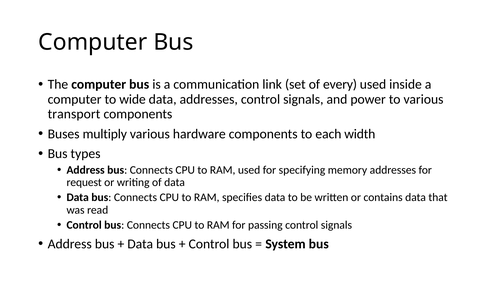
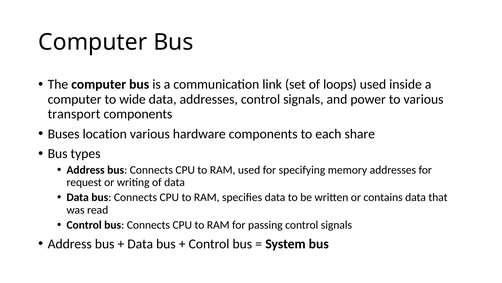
every: every -> loops (340, 84)
multiply: multiply -> location (105, 134)
width: width -> share (360, 134)
